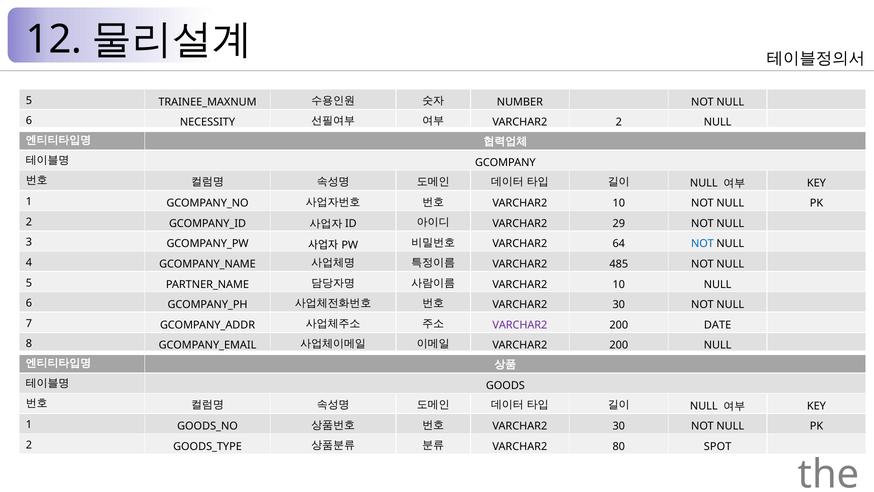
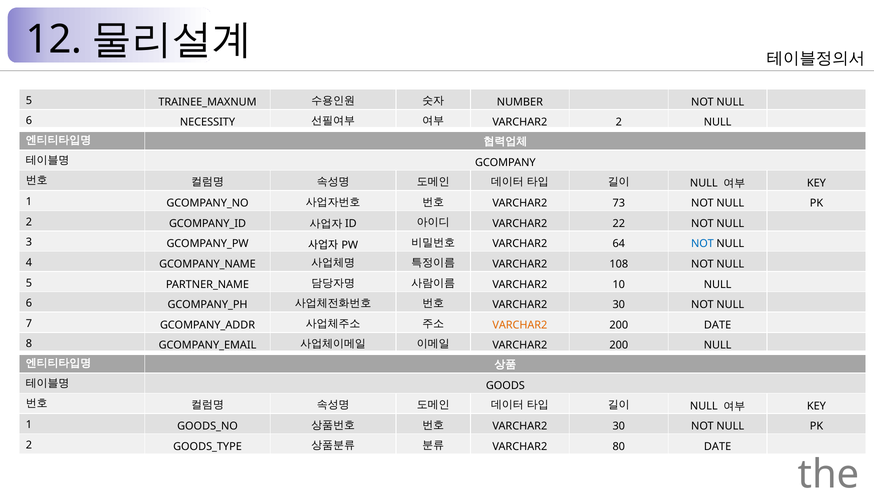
10: 10 -> 73 (619, 203)
29: 29 -> 22 (619, 223)
485: 485 -> 108 (619, 264)
VARCHAR2 colour: purple -> orange (520, 325)
80 SPOT: SPOT -> DATE (718, 446)
